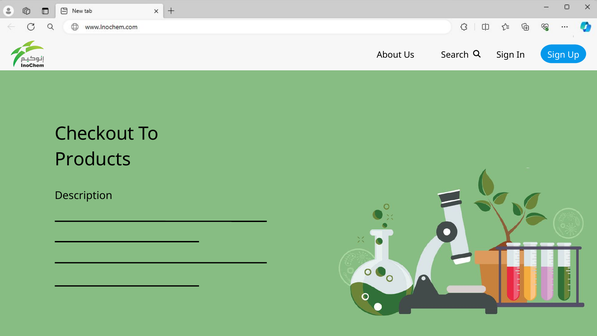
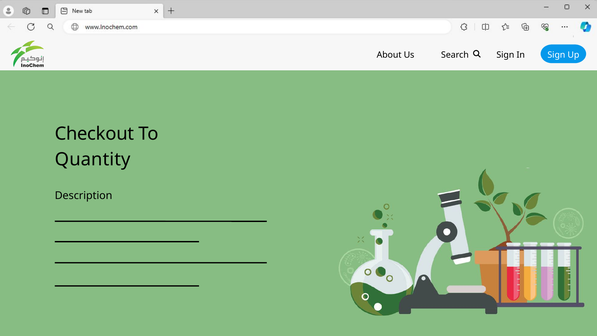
Products: Products -> Quantity (93, 159)
